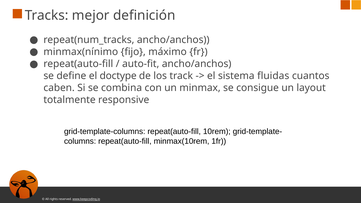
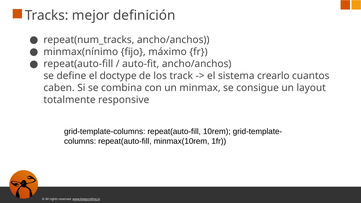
fluidas: fluidas -> crearlo (273, 76)
